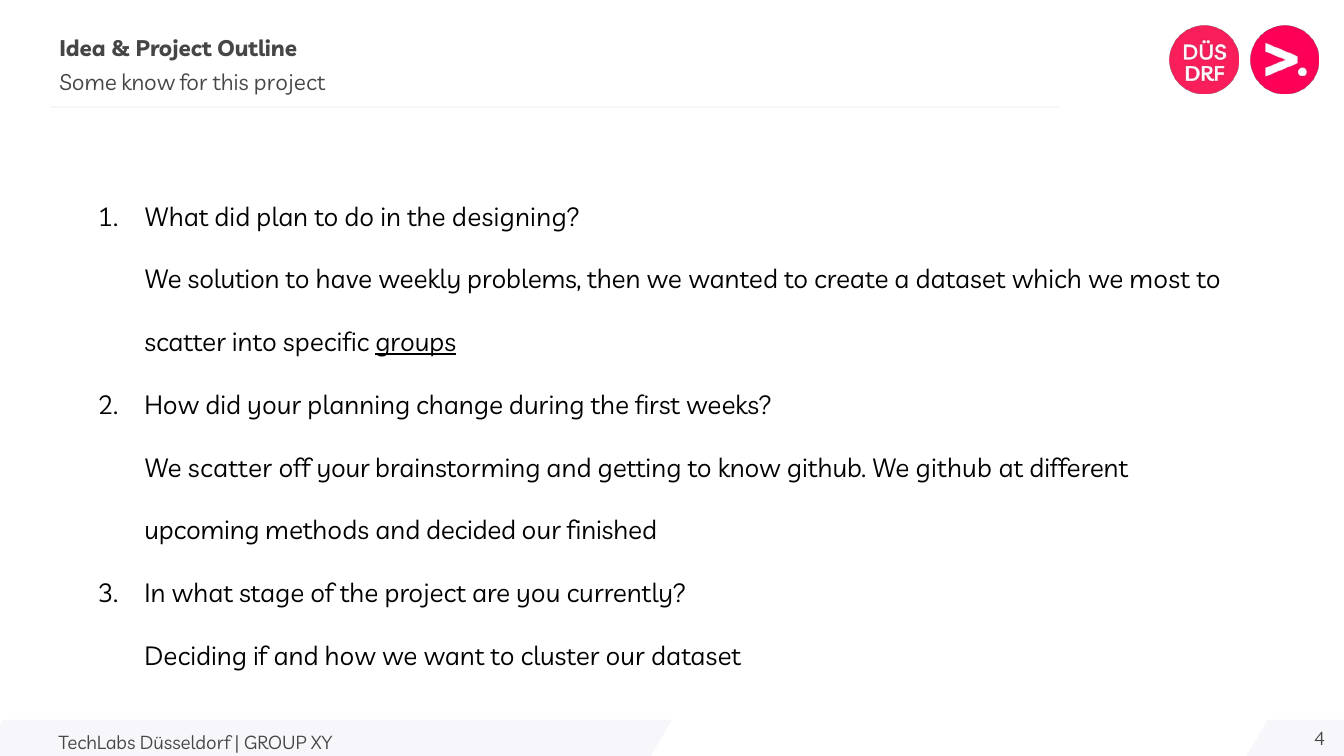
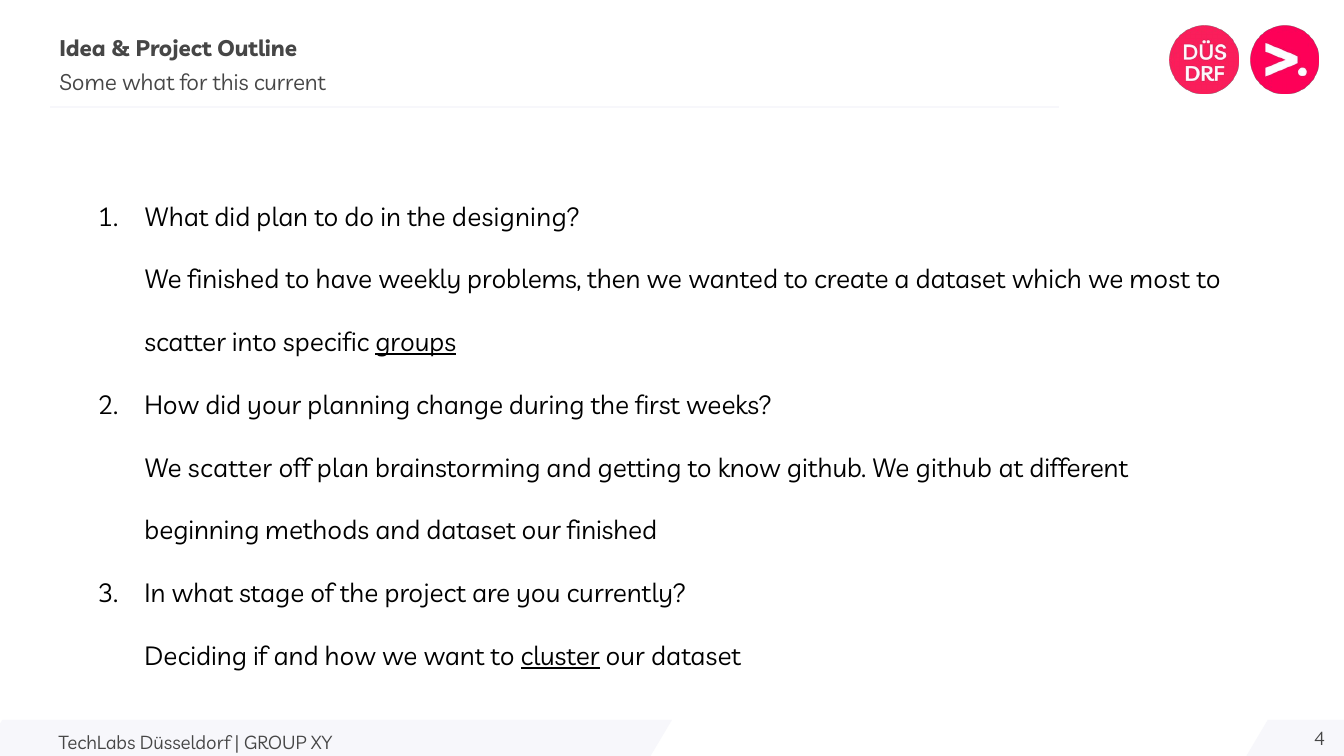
Some know: know -> what (148, 83)
this project: project -> current (290, 83)
We solution: solution -> finished (234, 280)
off your: your -> plan (343, 468)
upcoming: upcoming -> beginning (202, 531)
and decided: decided -> dataset (471, 531)
cluster underline: none -> present (560, 657)
